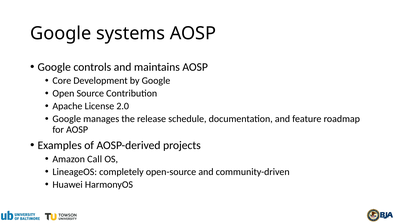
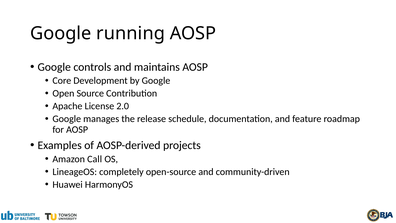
systems: systems -> running (131, 33)
